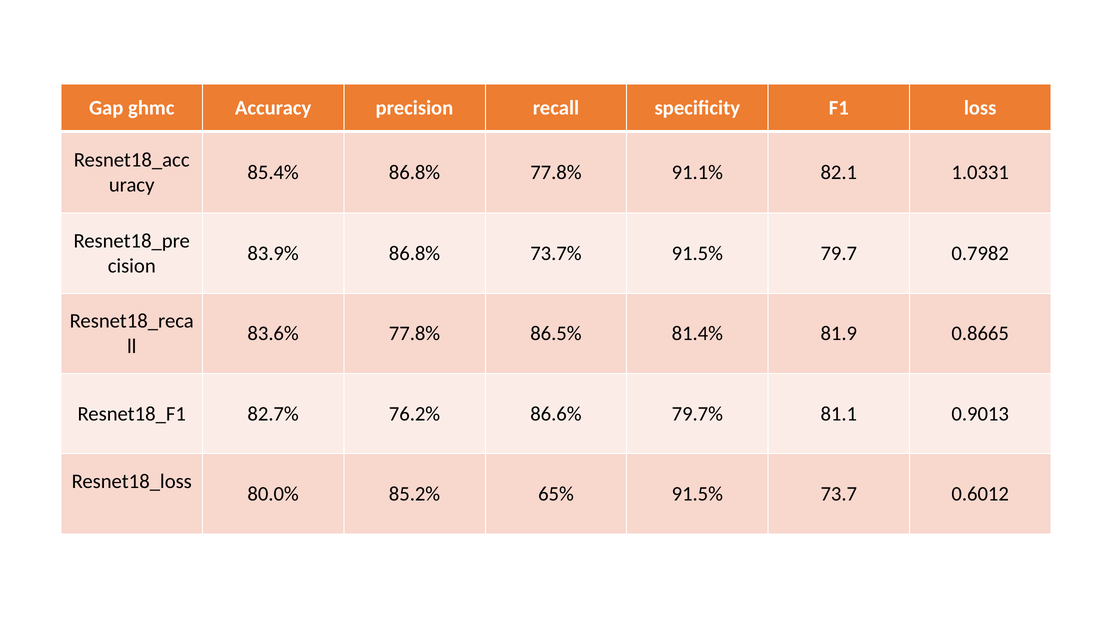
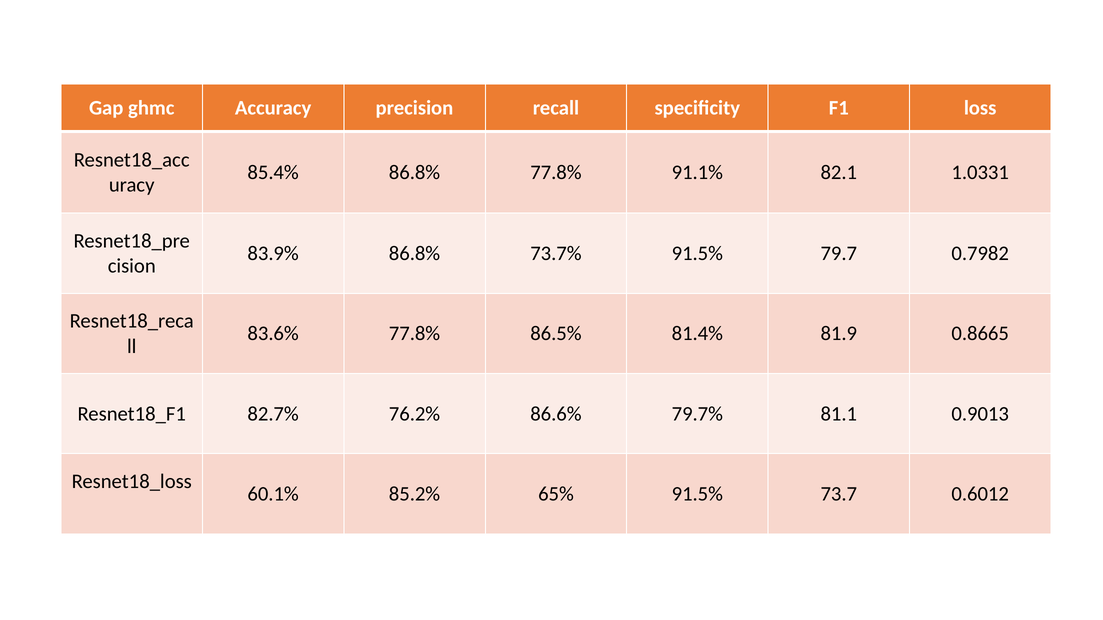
80.0%: 80.0% -> 60.1% (273, 494)
